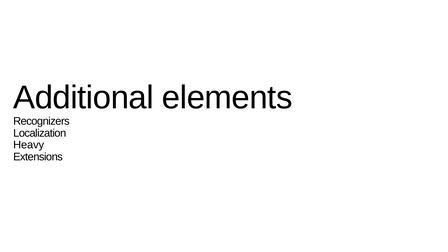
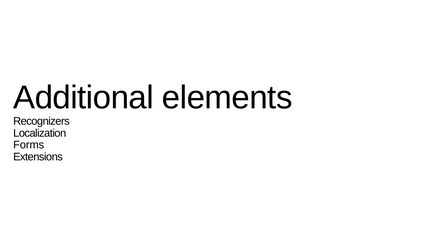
Heavy: Heavy -> Forms (29, 145)
